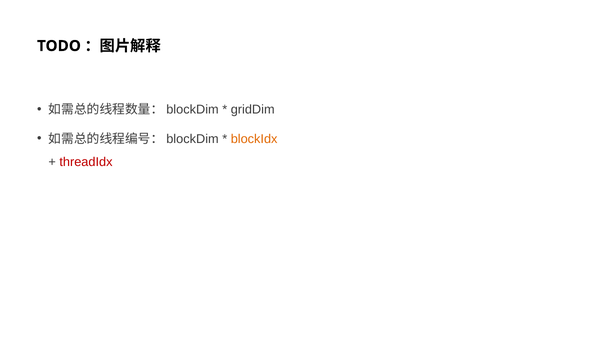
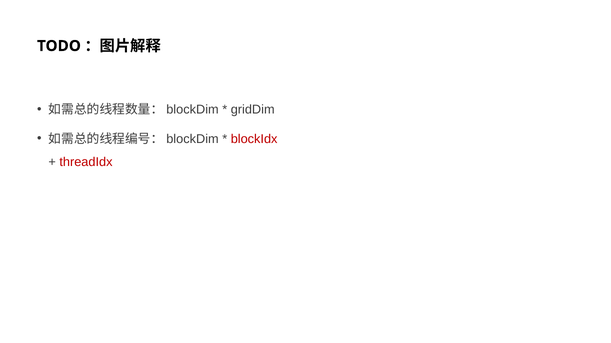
blockIdx colour: orange -> red (254, 139)
